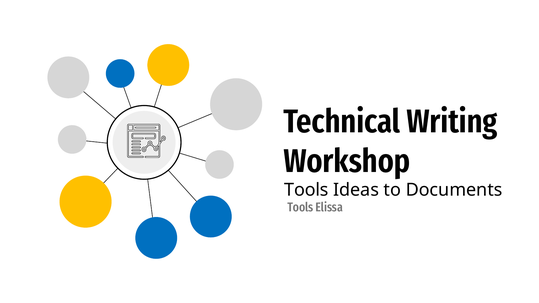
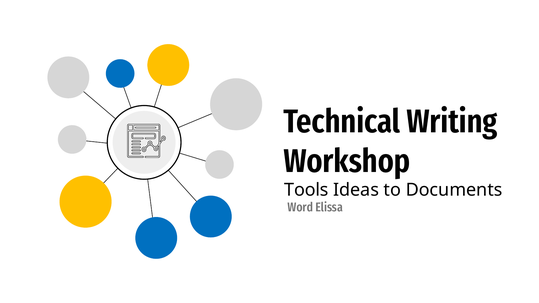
Tools: Tools -> Word (300, 207)
